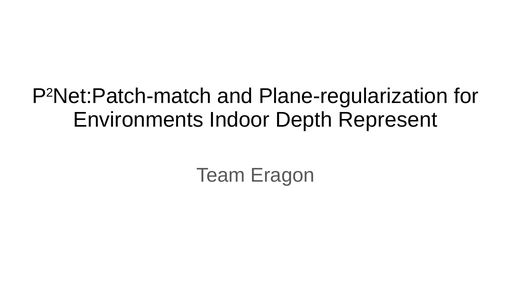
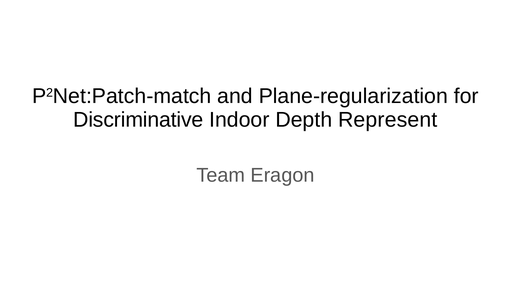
Environments: Environments -> Discriminative (138, 120)
